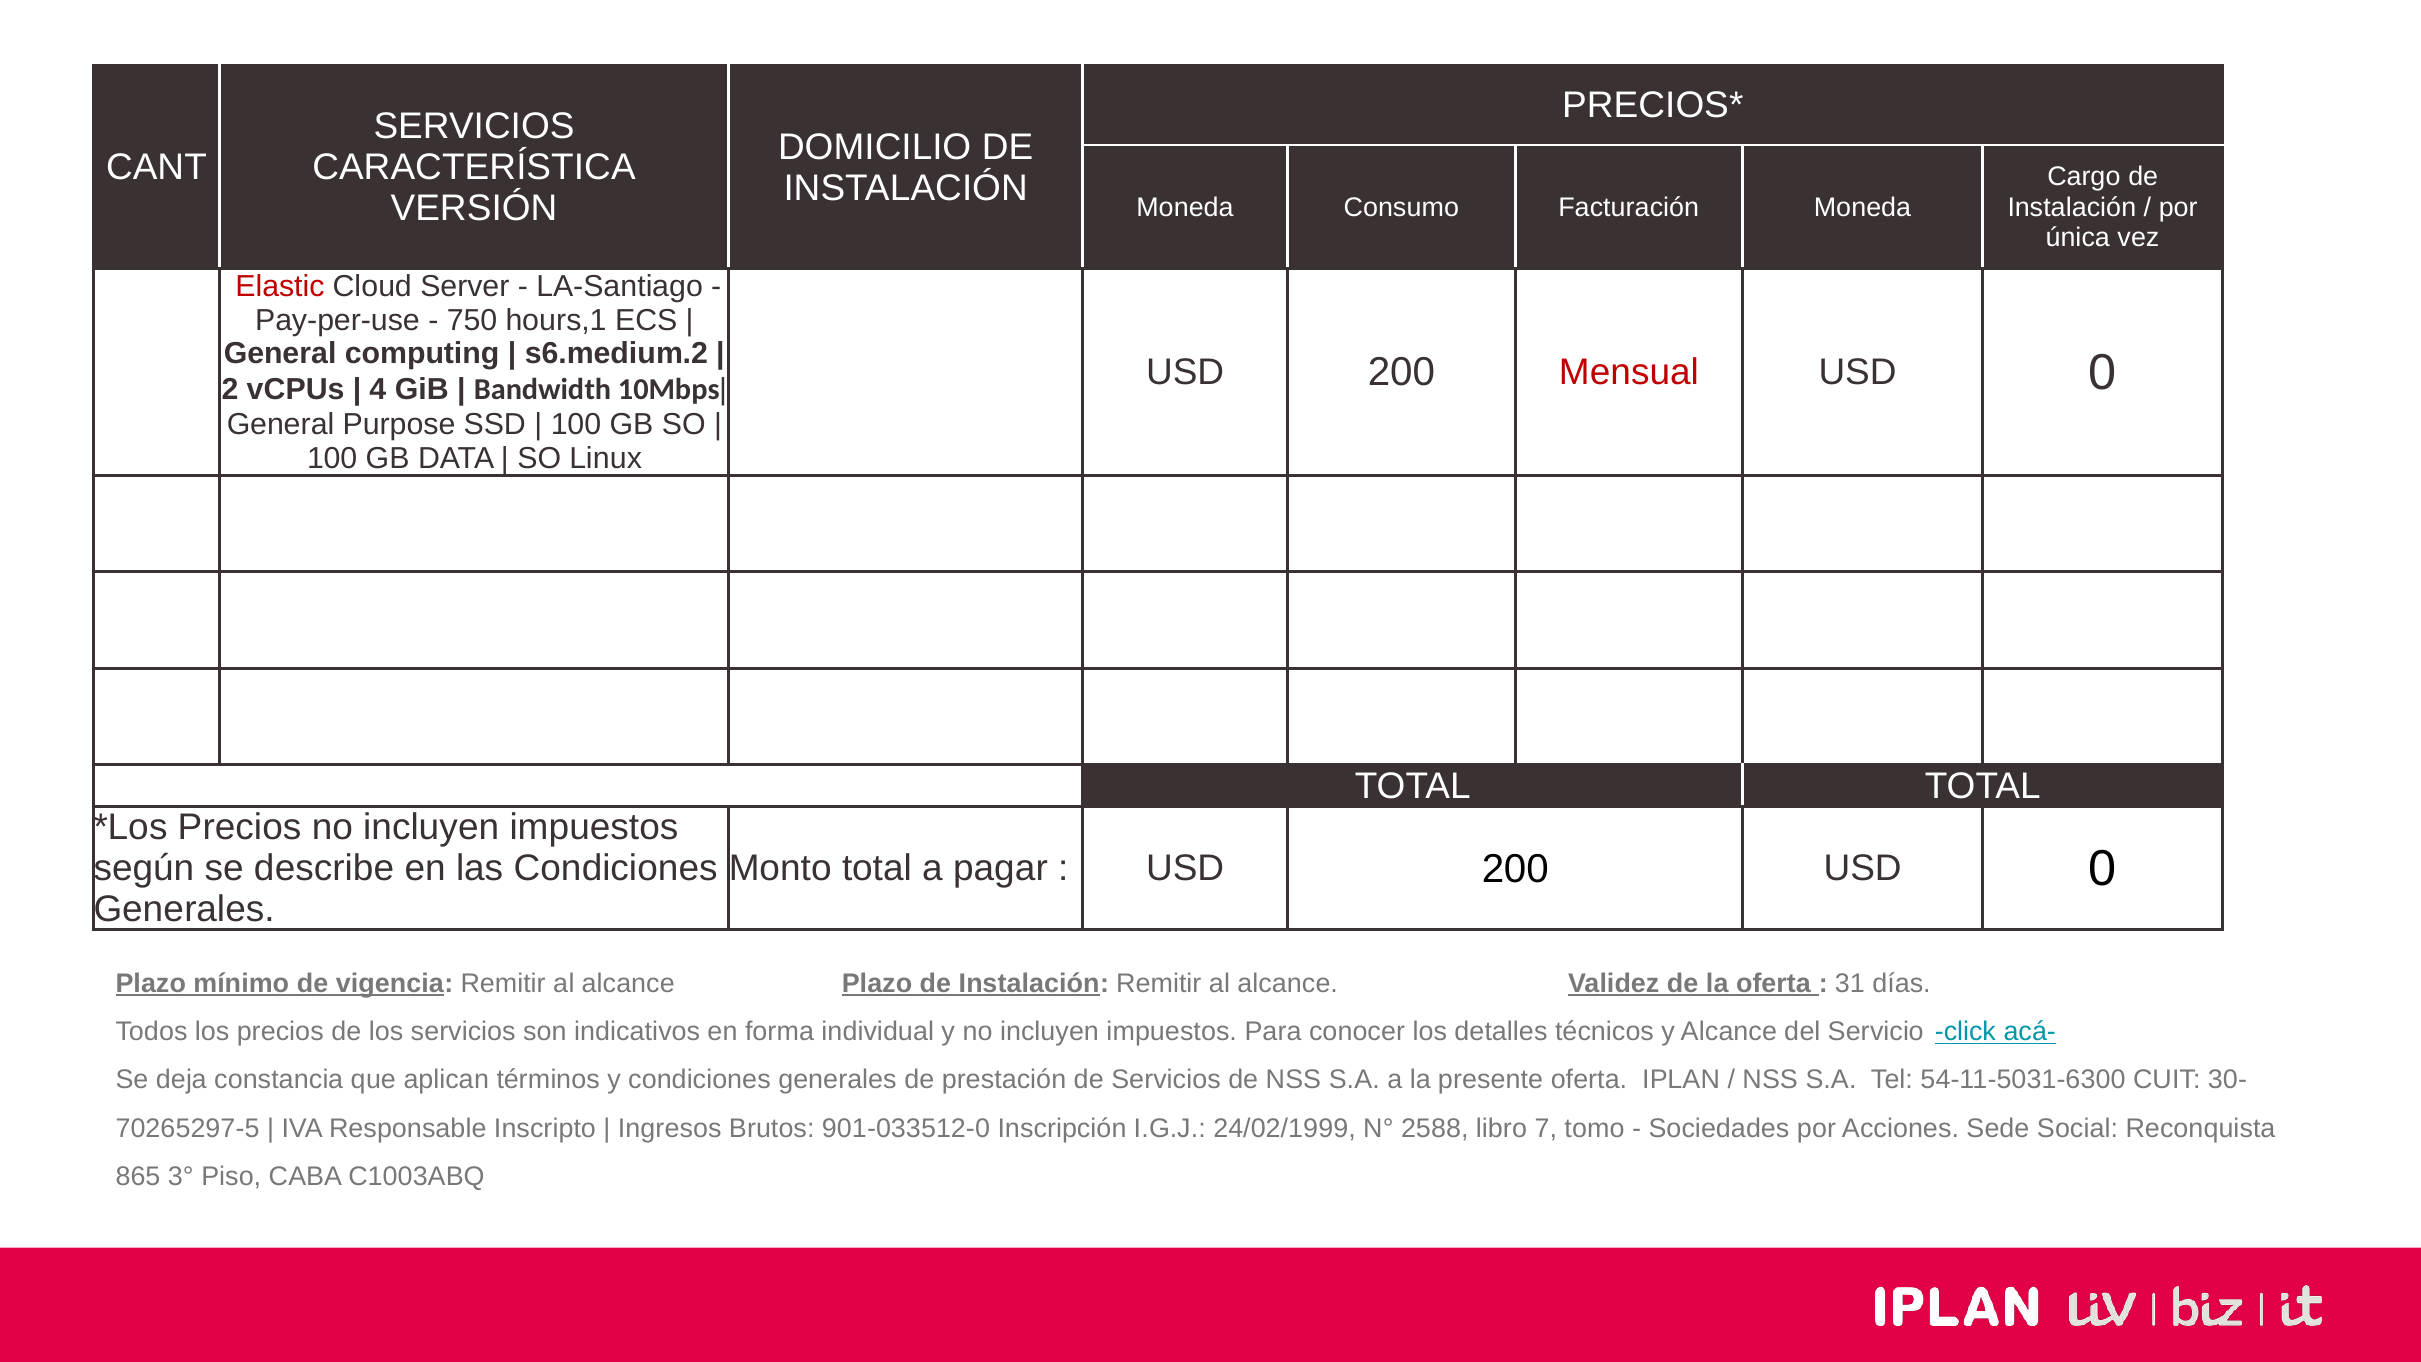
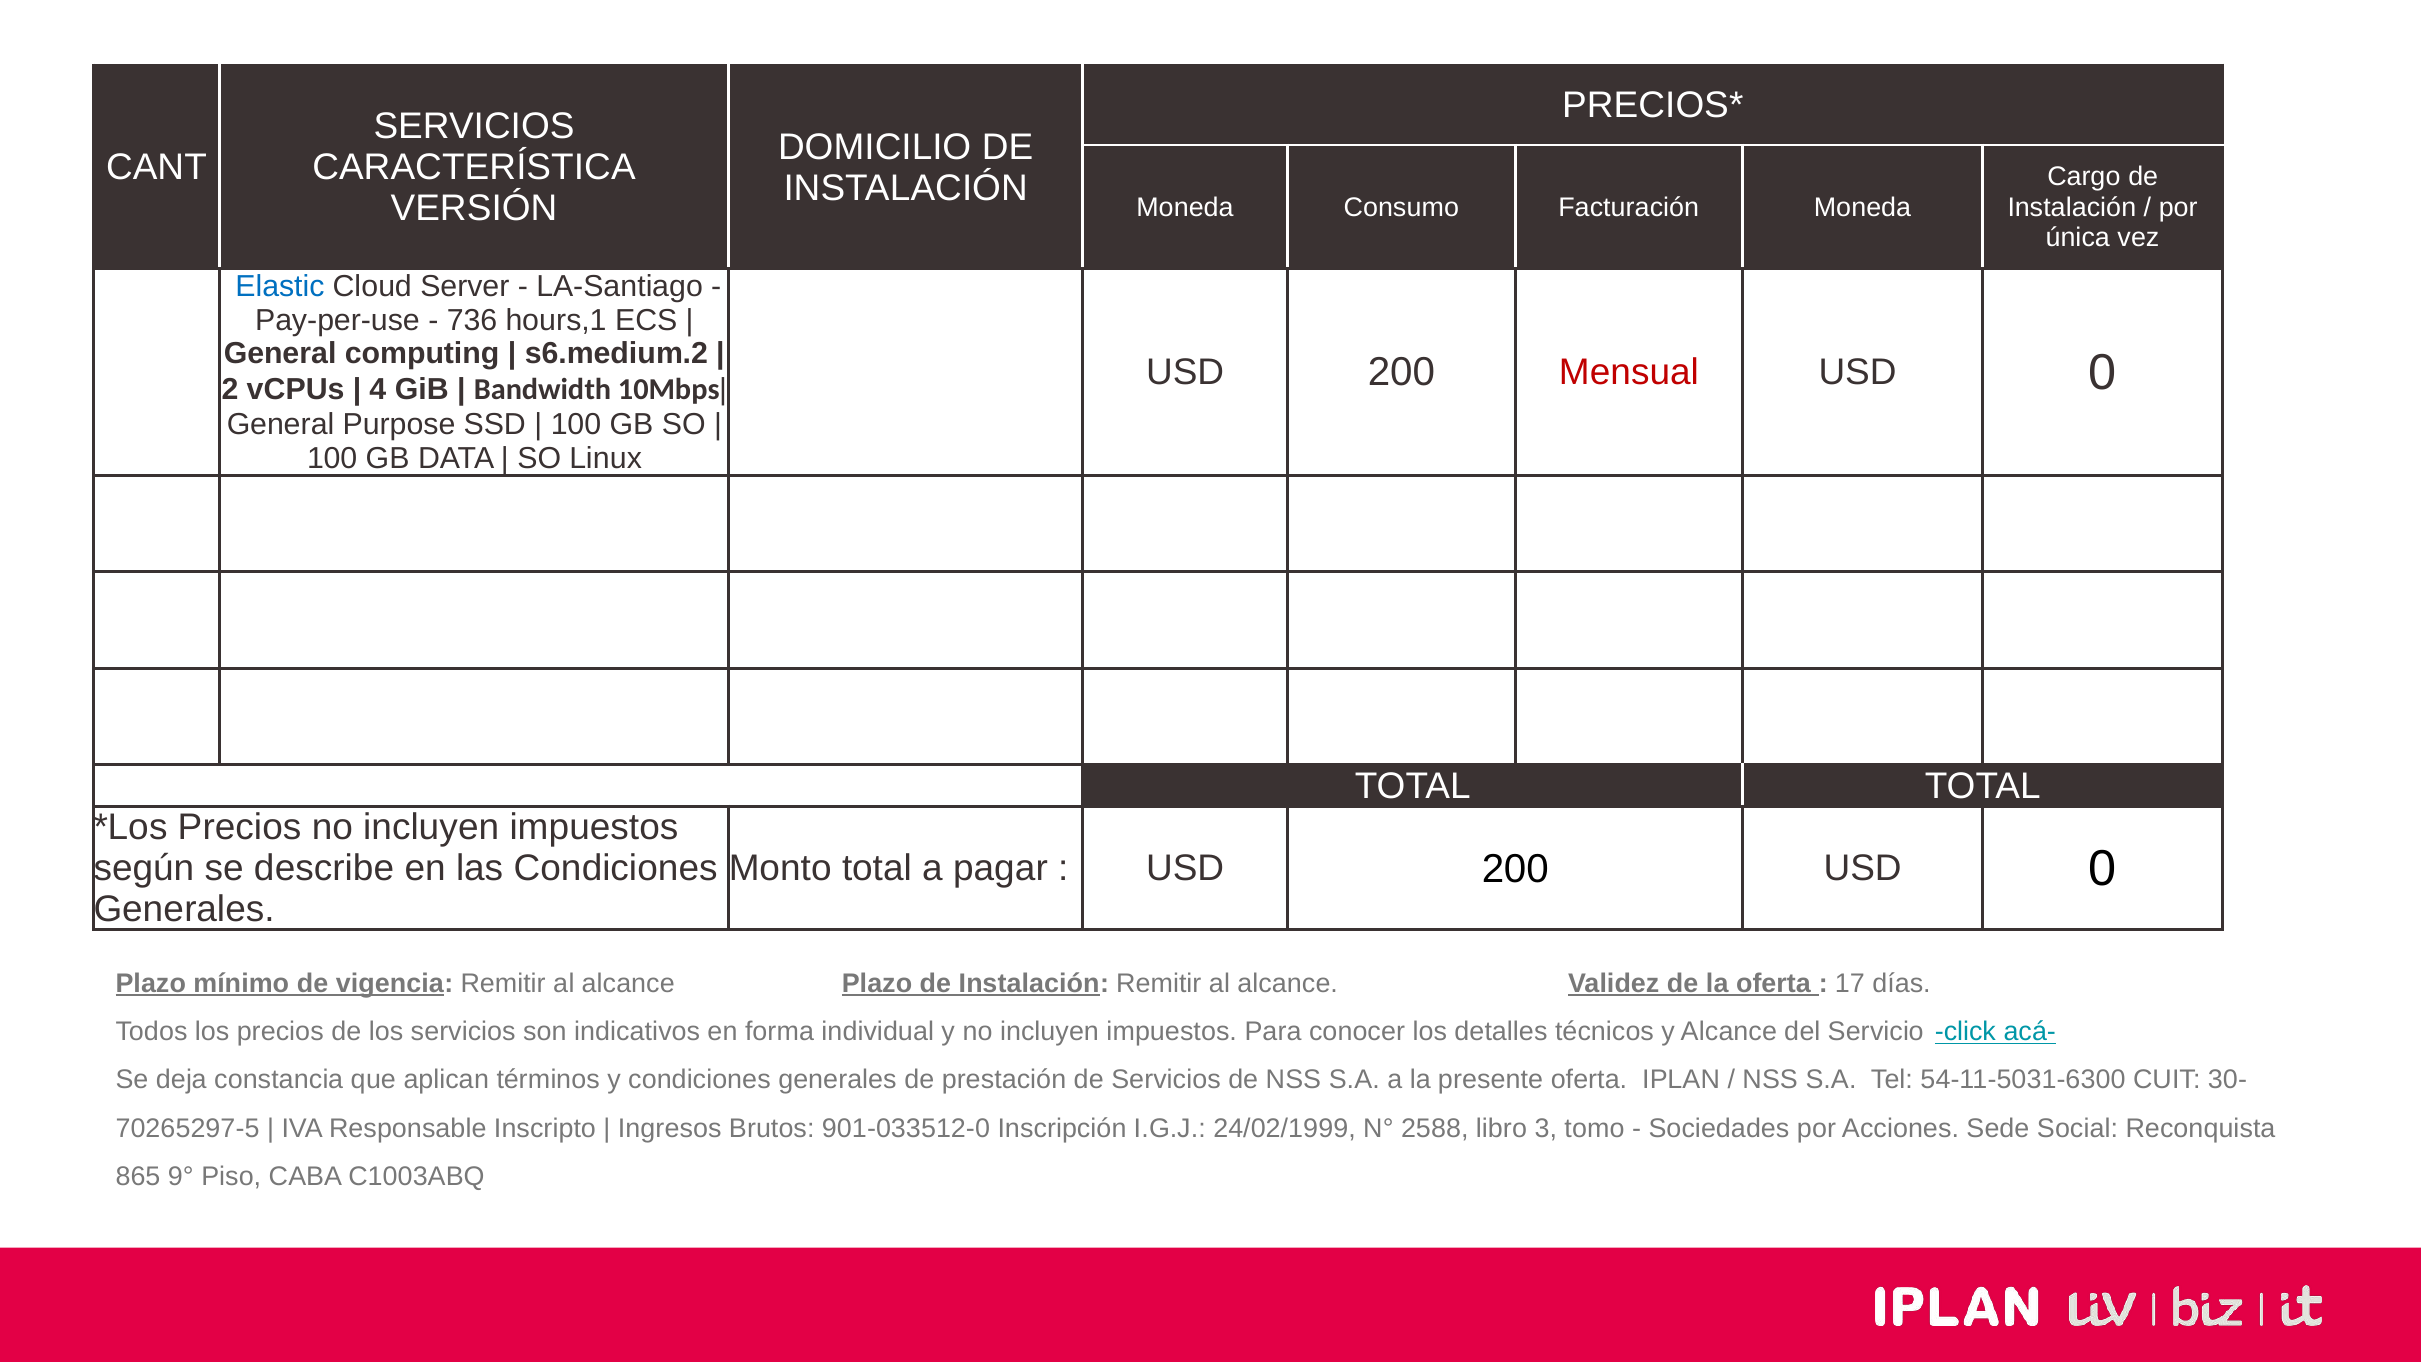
Elastic colour: red -> blue (280, 286)
750: 750 -> 736 (472, 320)
31: 31 -> 17 (1850, 983)
7: 7 -> 3 (1546, 1128)
3°: 3° -> 9° (181, 1176)
